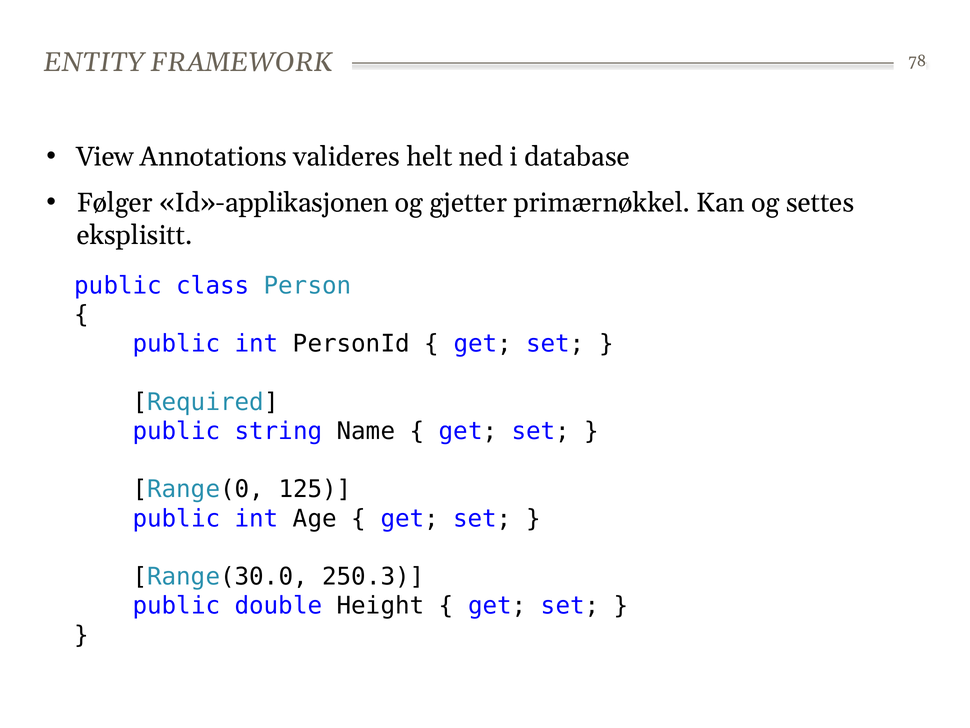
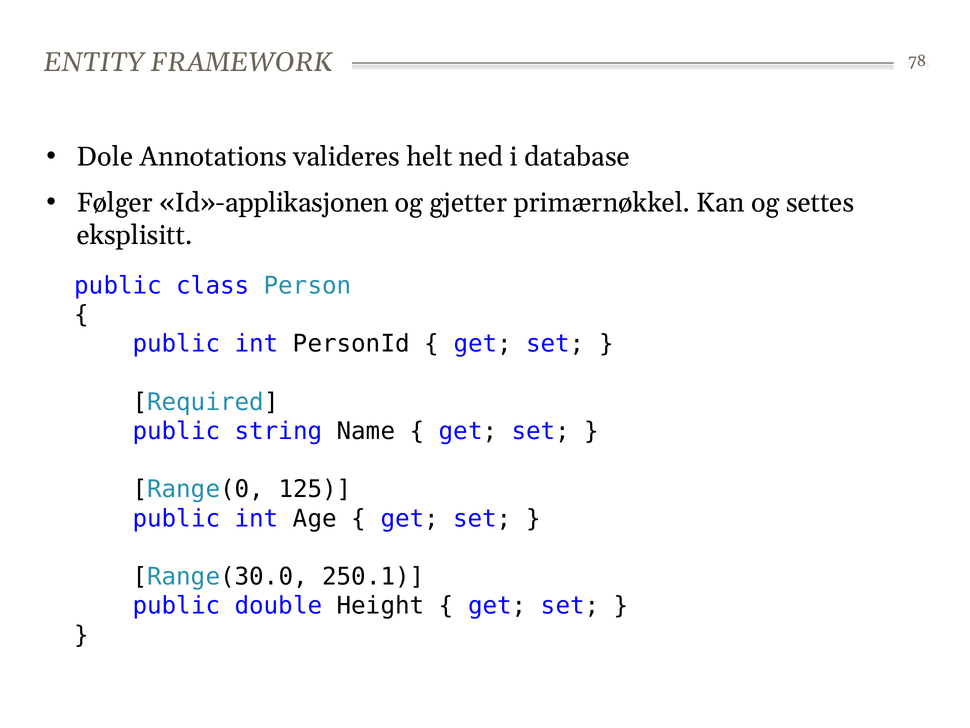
View: View -> Dole (105, 157)
250.3: 250.3 -> 250.1 (373, 576)
